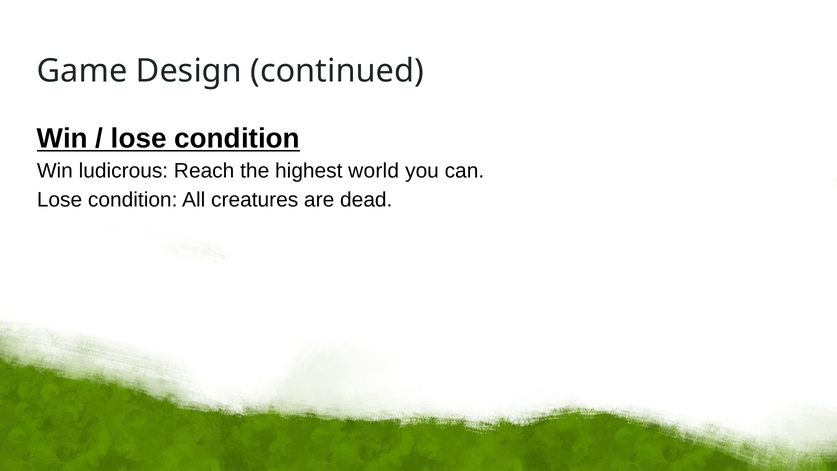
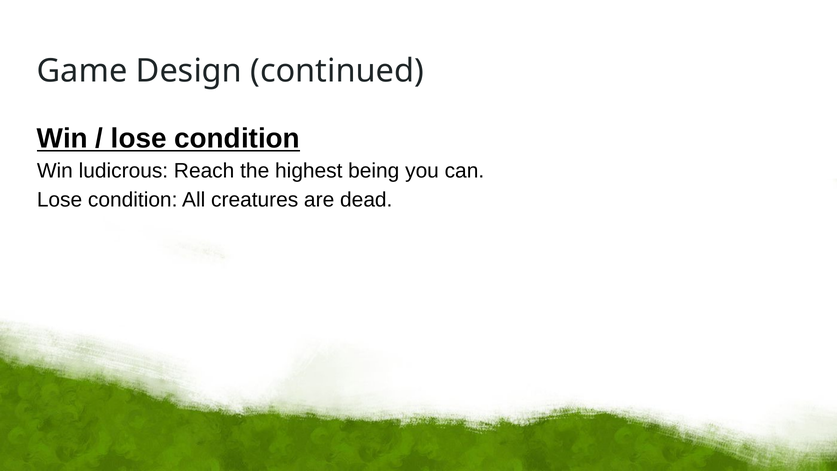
world: world -> being (374, 171)
